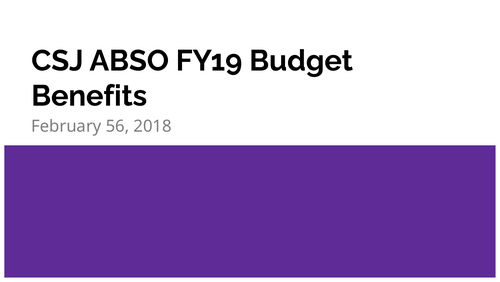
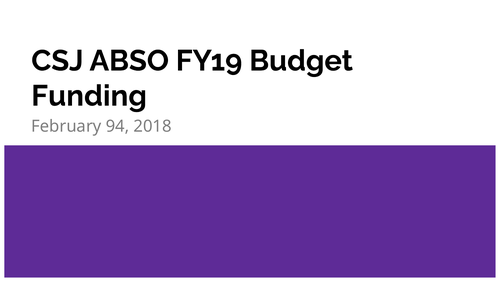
Benefits: Benefits -> Funding (89, 96)
56: 56 -> 94 (118, 126)
